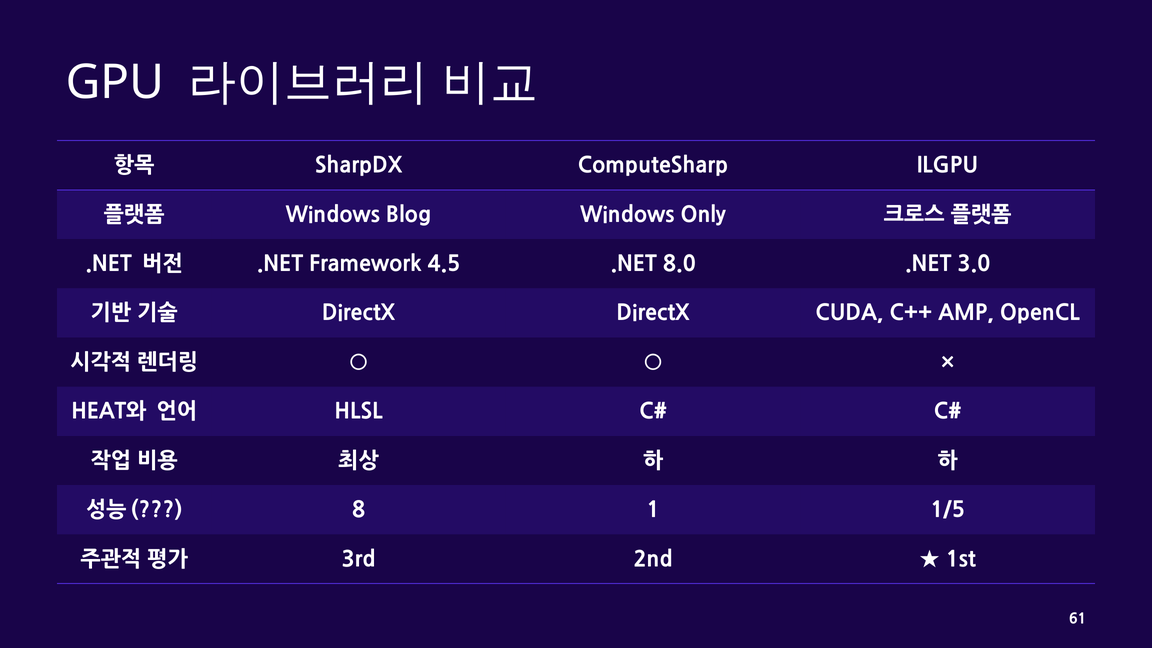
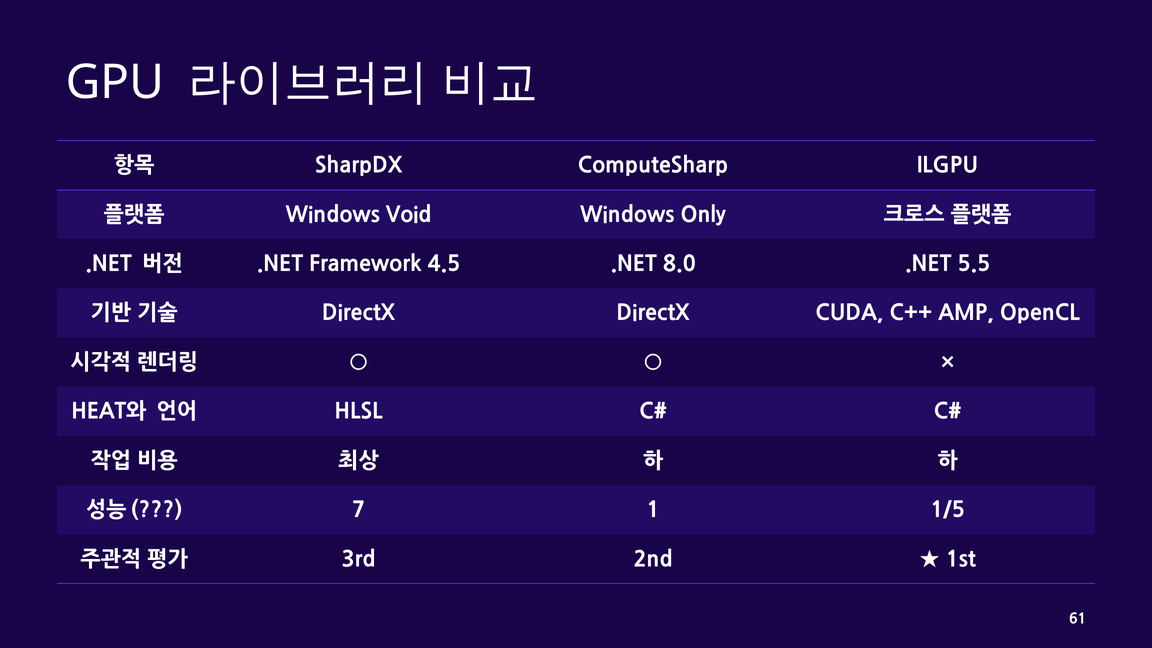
Blog: Blog -> Void (409, 215)
3.0: 3.0 -> 5.5 (974, 264)
8: 8 -> 7 (359, 510)
